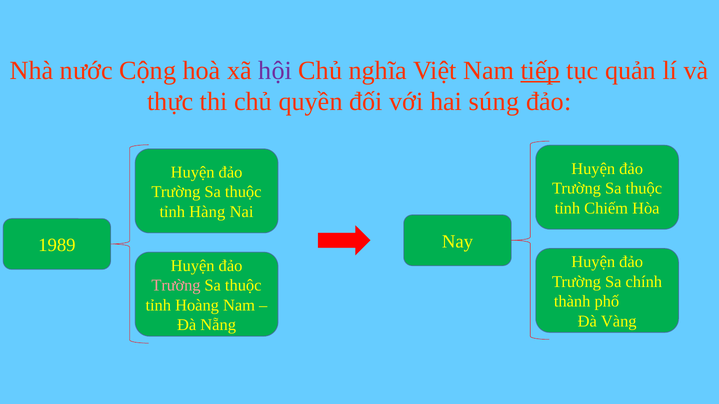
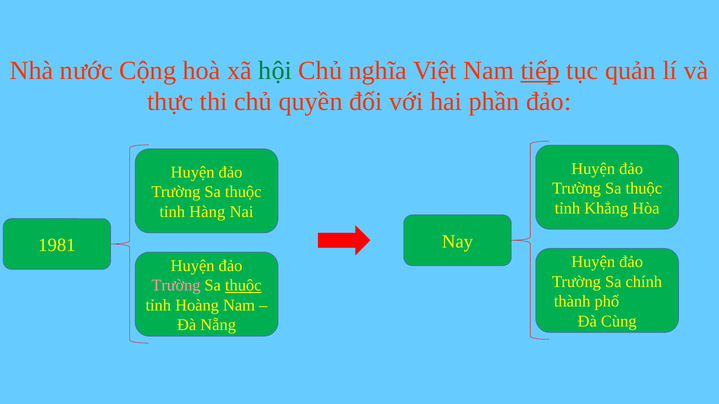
hội colour: purple -> green (275, 70)
súng: súng -> phần (494, 102)
Chiếm: Chiếm -> Khẳng (606, 208)
1989: 1989 -> 1981 (57, 246)
thuộc underline: none -> present (243, 286)
Vàng: Vàng -> Cùng (619, 322)
